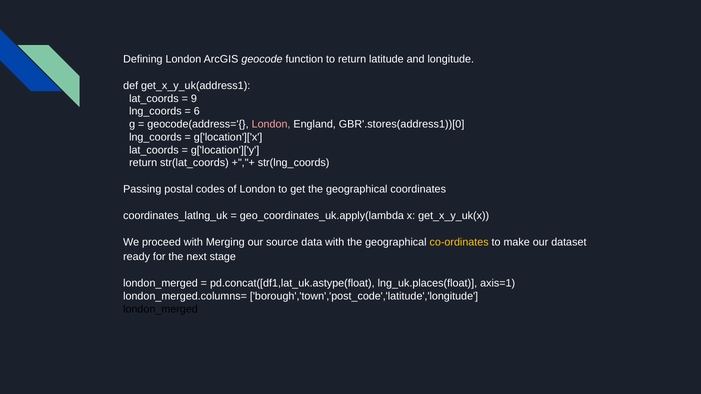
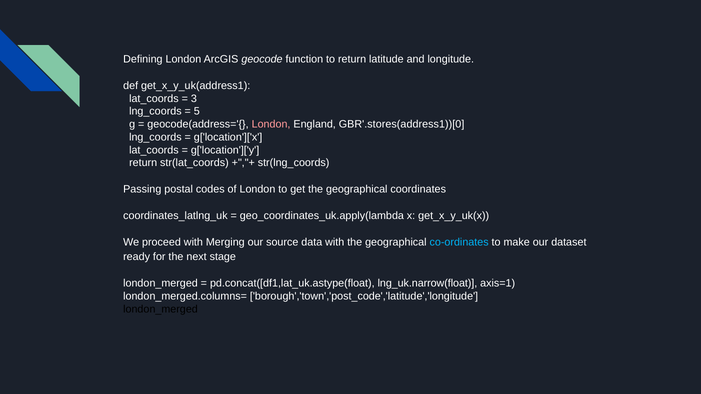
9: 9 -> 3 (194, 99)
6: 6 -> 5 (197, 112)
co-ordinates colour: yellow -> light blue (459, 242)
lng_uk.places(float: lng_uk.places(float -> lng_uk.narrow(float (427, 284)
